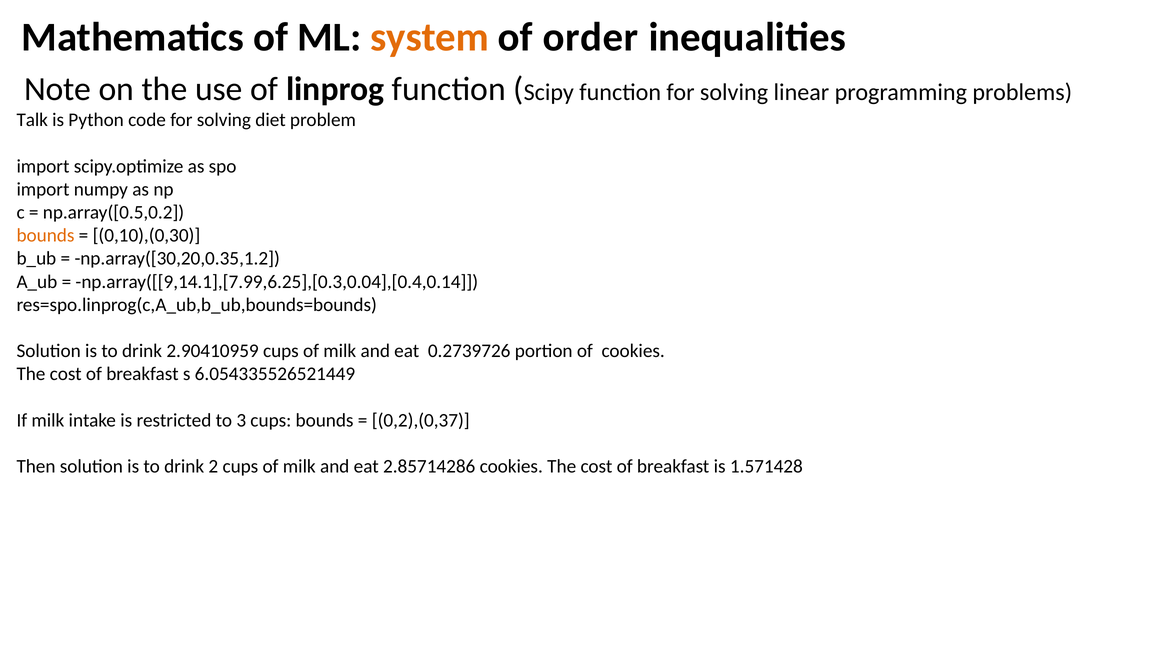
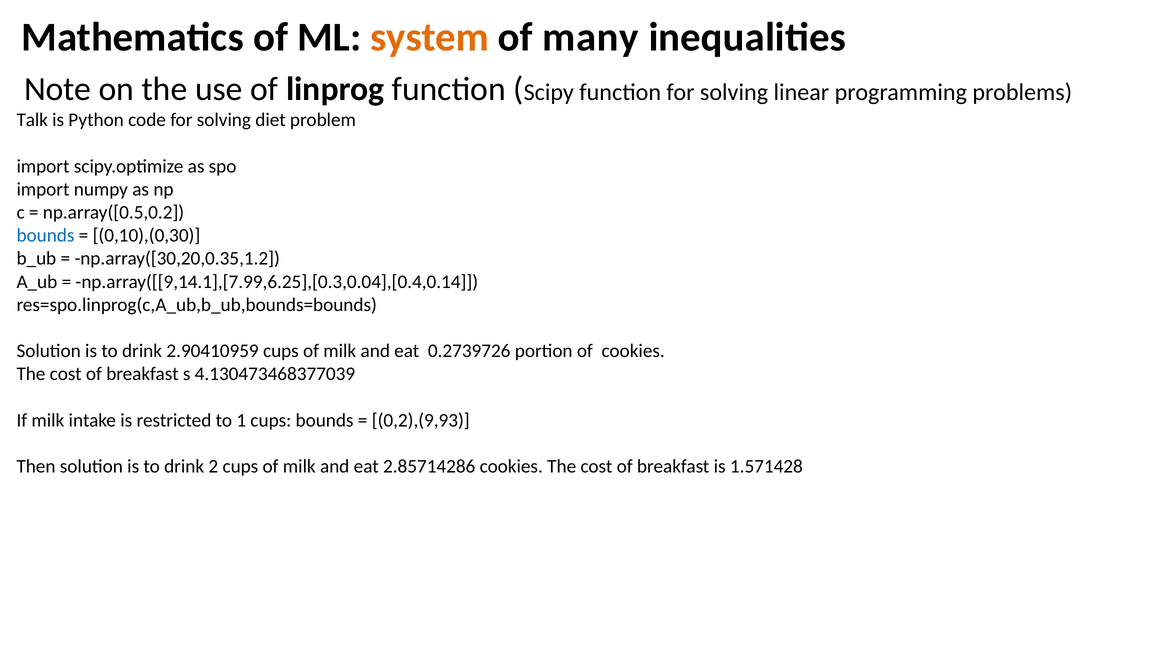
order: order -> many (590, 37)
bounds colour: orange -> blue (45, 236)
6.054335526521449: 6.054335526521449 -> 4.130473468377039 (275, 374)
3: 3 -> 1 (241, 420)
0,2),(0,37: 0,2),(0,37 -> 0,2),(9,93 (421, 420)
